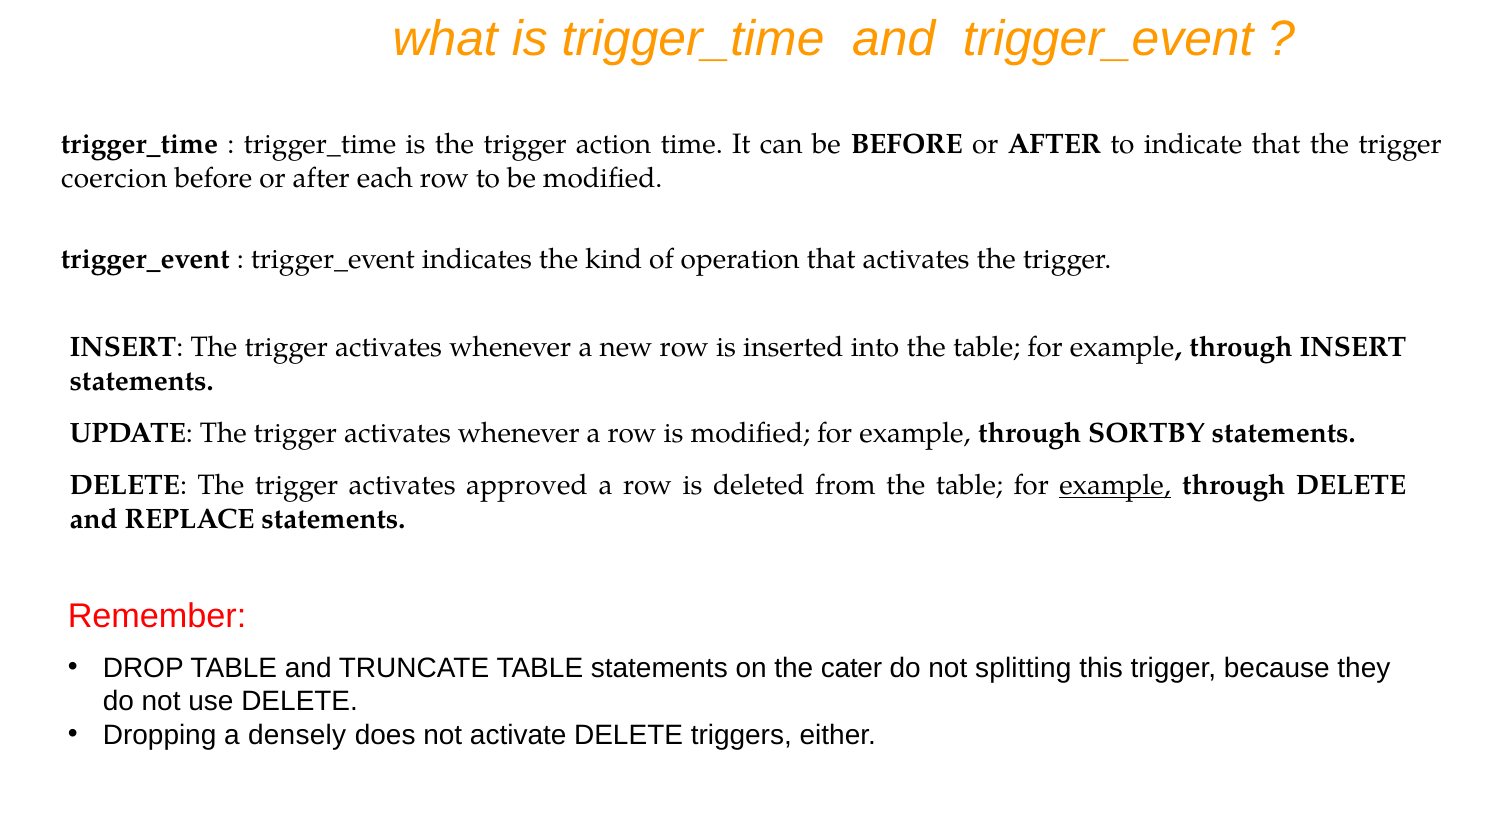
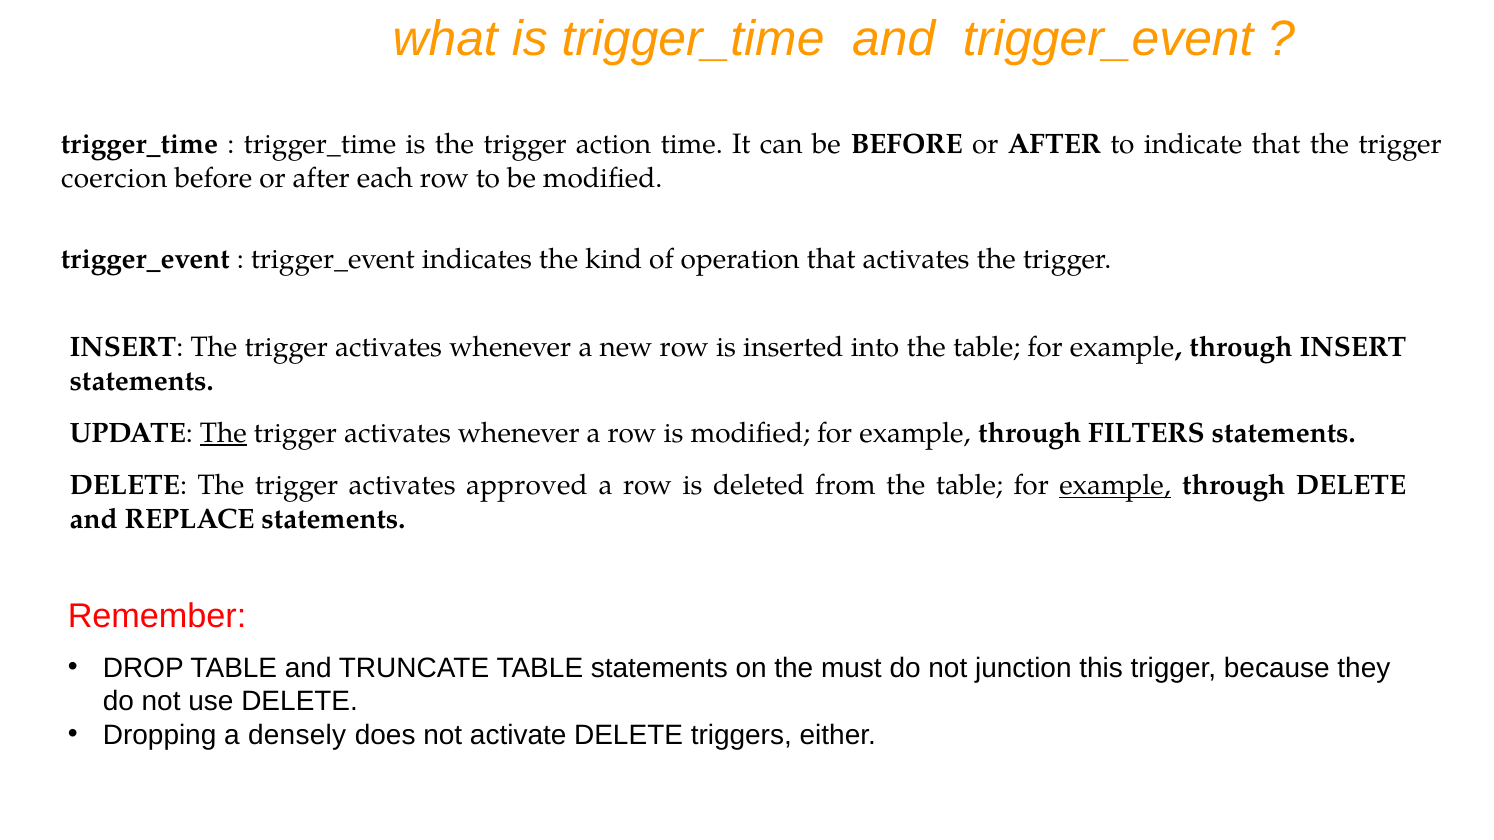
The underline: none -> present (223, 433)
SORTBY: SORTBY -> FILTERS (1146, 433)
cater: cater -> must (851, 668)
splitting: splitting -> junction (1023, 668)
